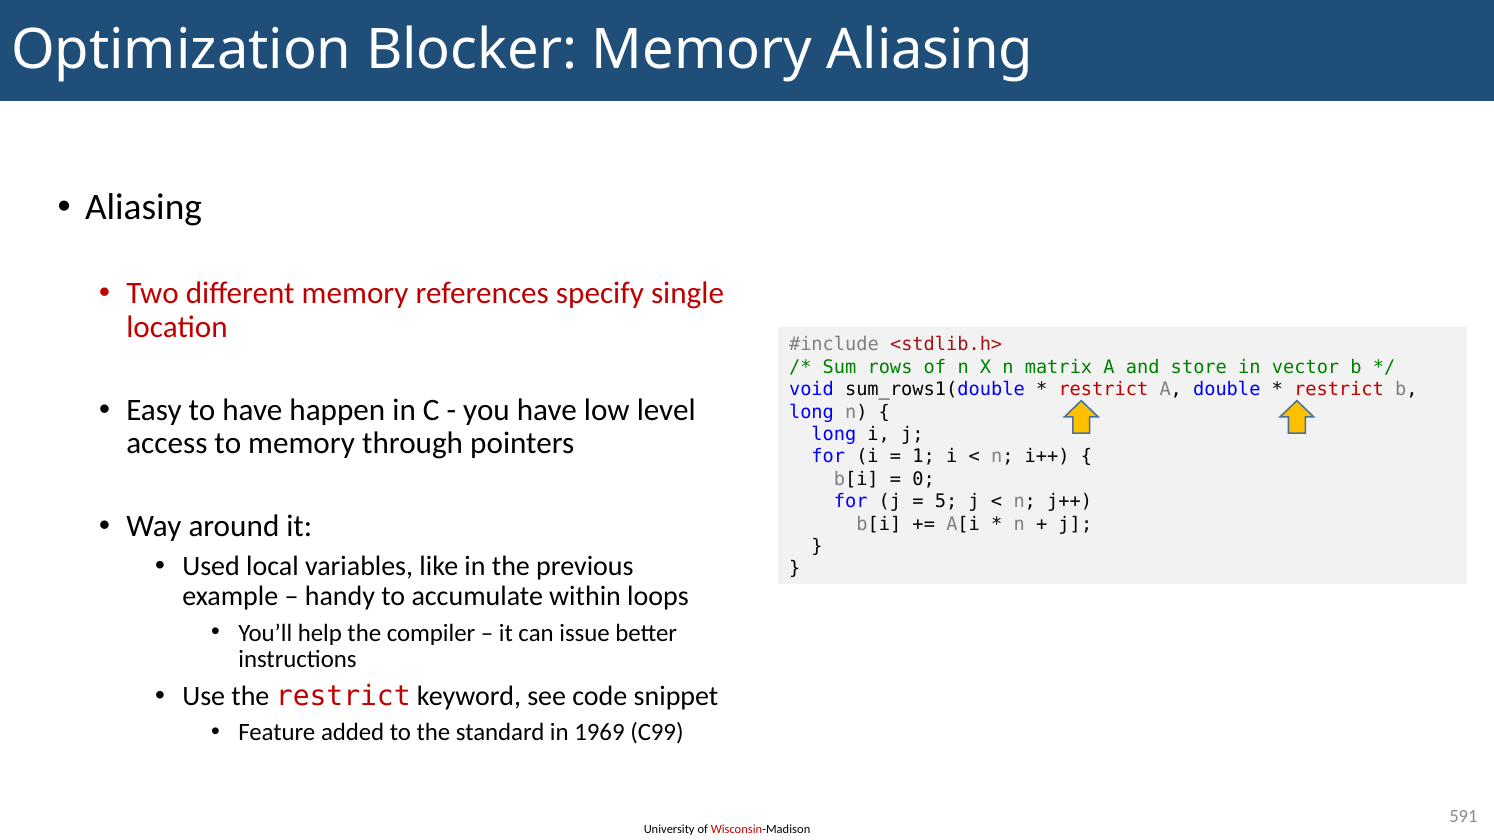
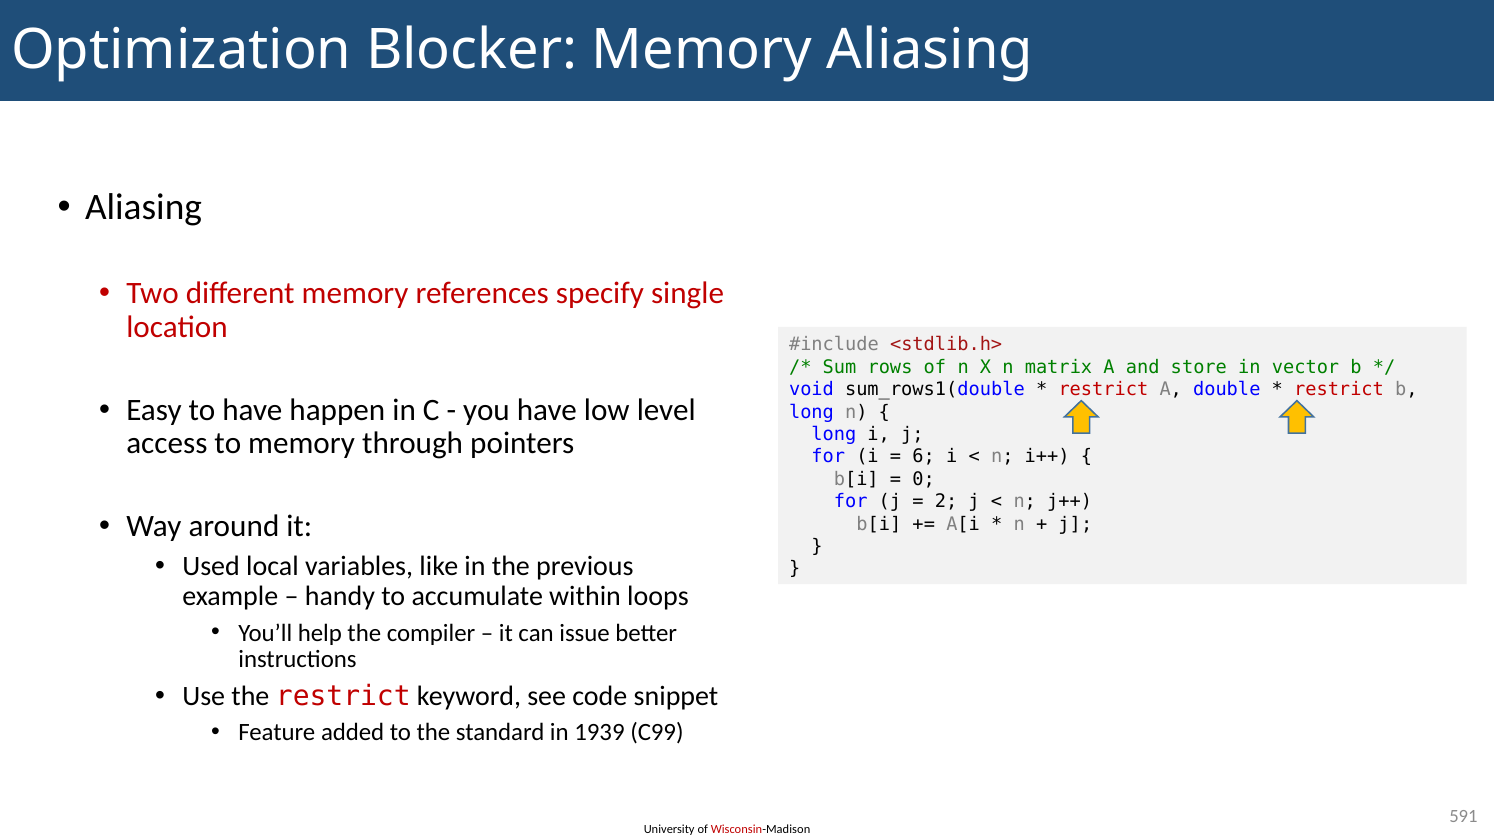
1: 1 -> 6 (924, 457)
5: 5 -> 2 (946, 502)
1969: 1969 -> 1939 (600, 733)
